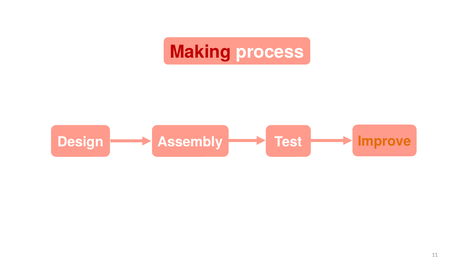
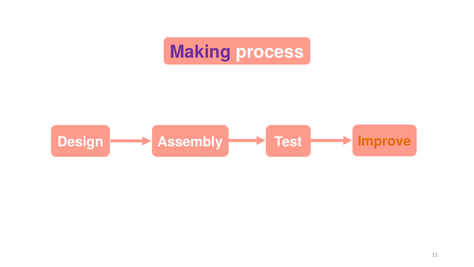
Making colour: red -> purple (200, 52)
